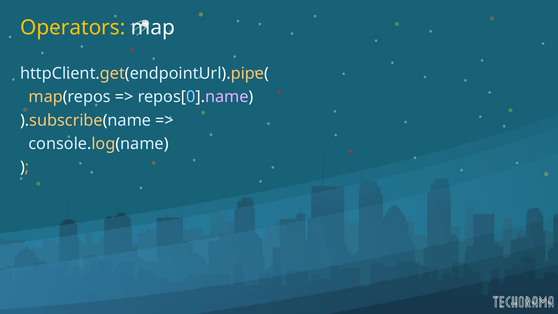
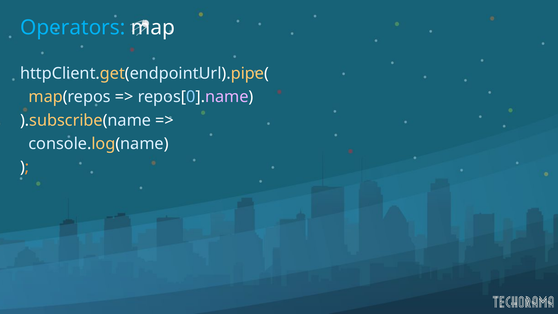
Operators colour: yellow -> light blue (73, 27)
